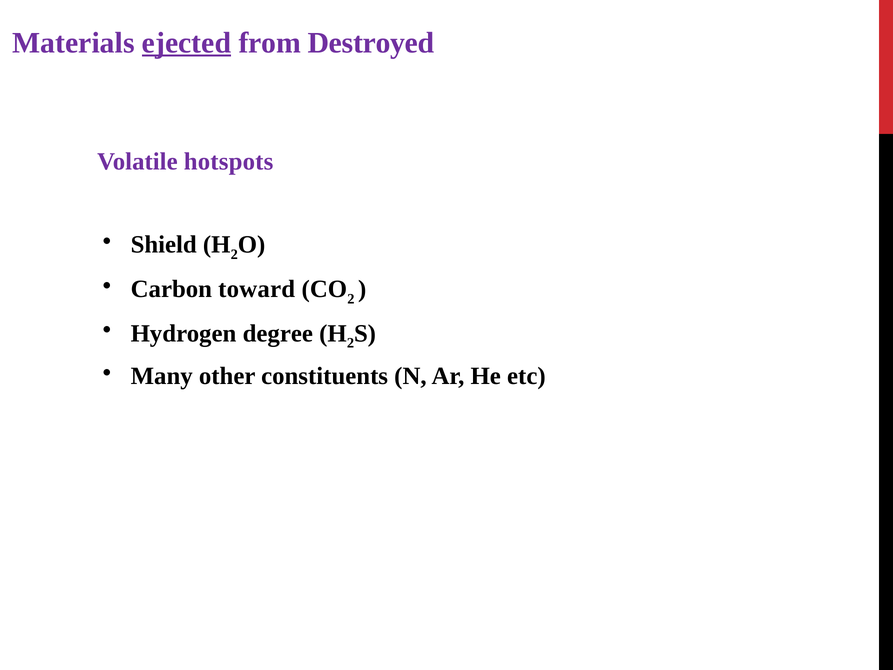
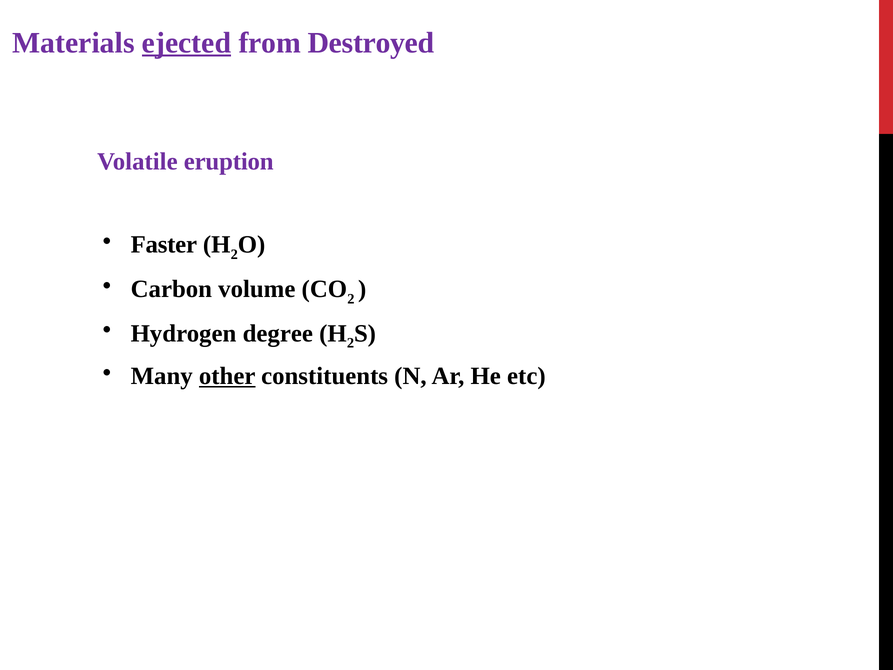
hotspots: hotspots -> eruption (229, 161)
Shield: Shield -> Faster (164, 245)
toward: toward -> volume (257, 289)
other underline: none -> present (227, 376)
